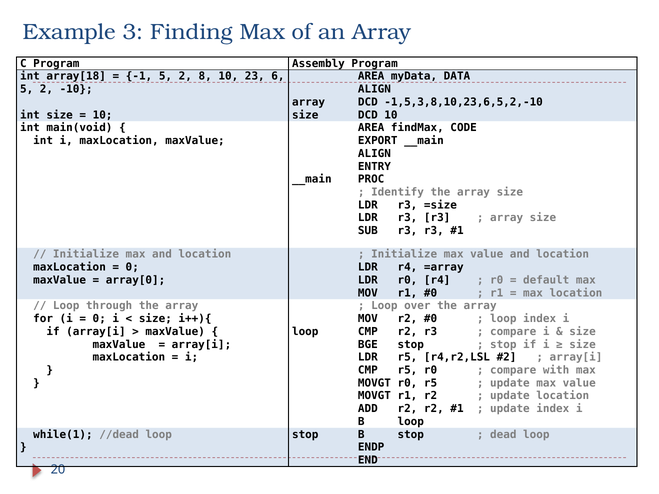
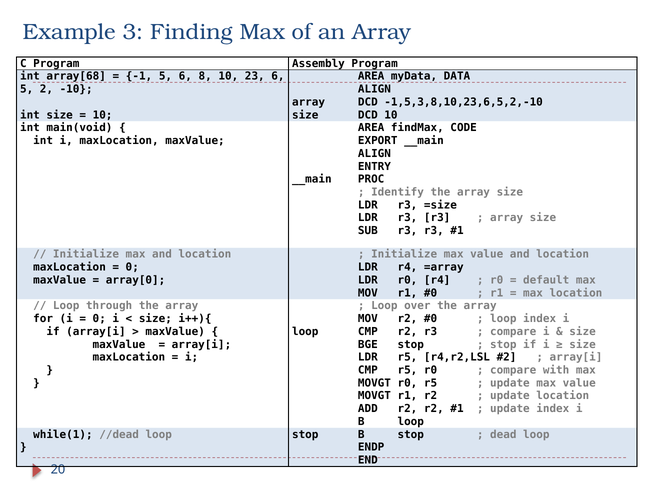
array[18: array[18 -> array[68 (76, 76)
-1 5 2: 2 -> 6 (185, 76)
